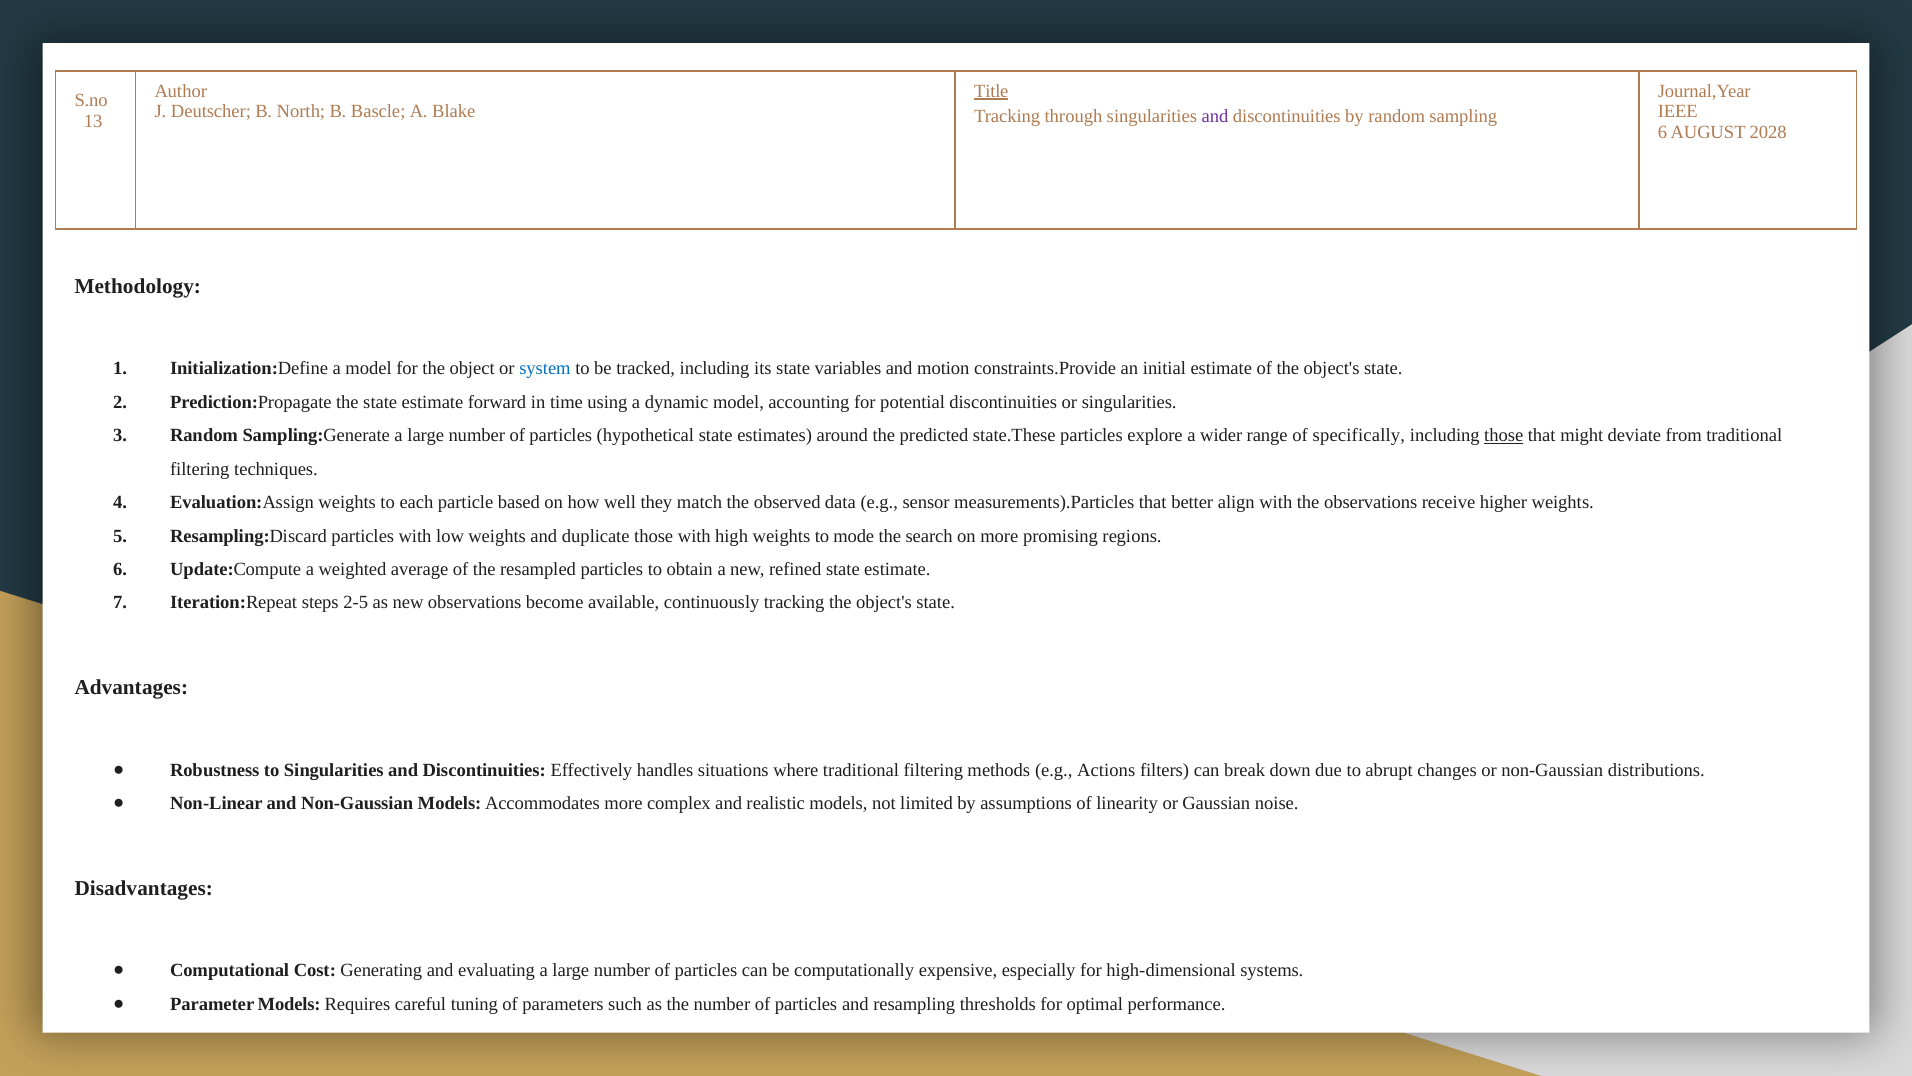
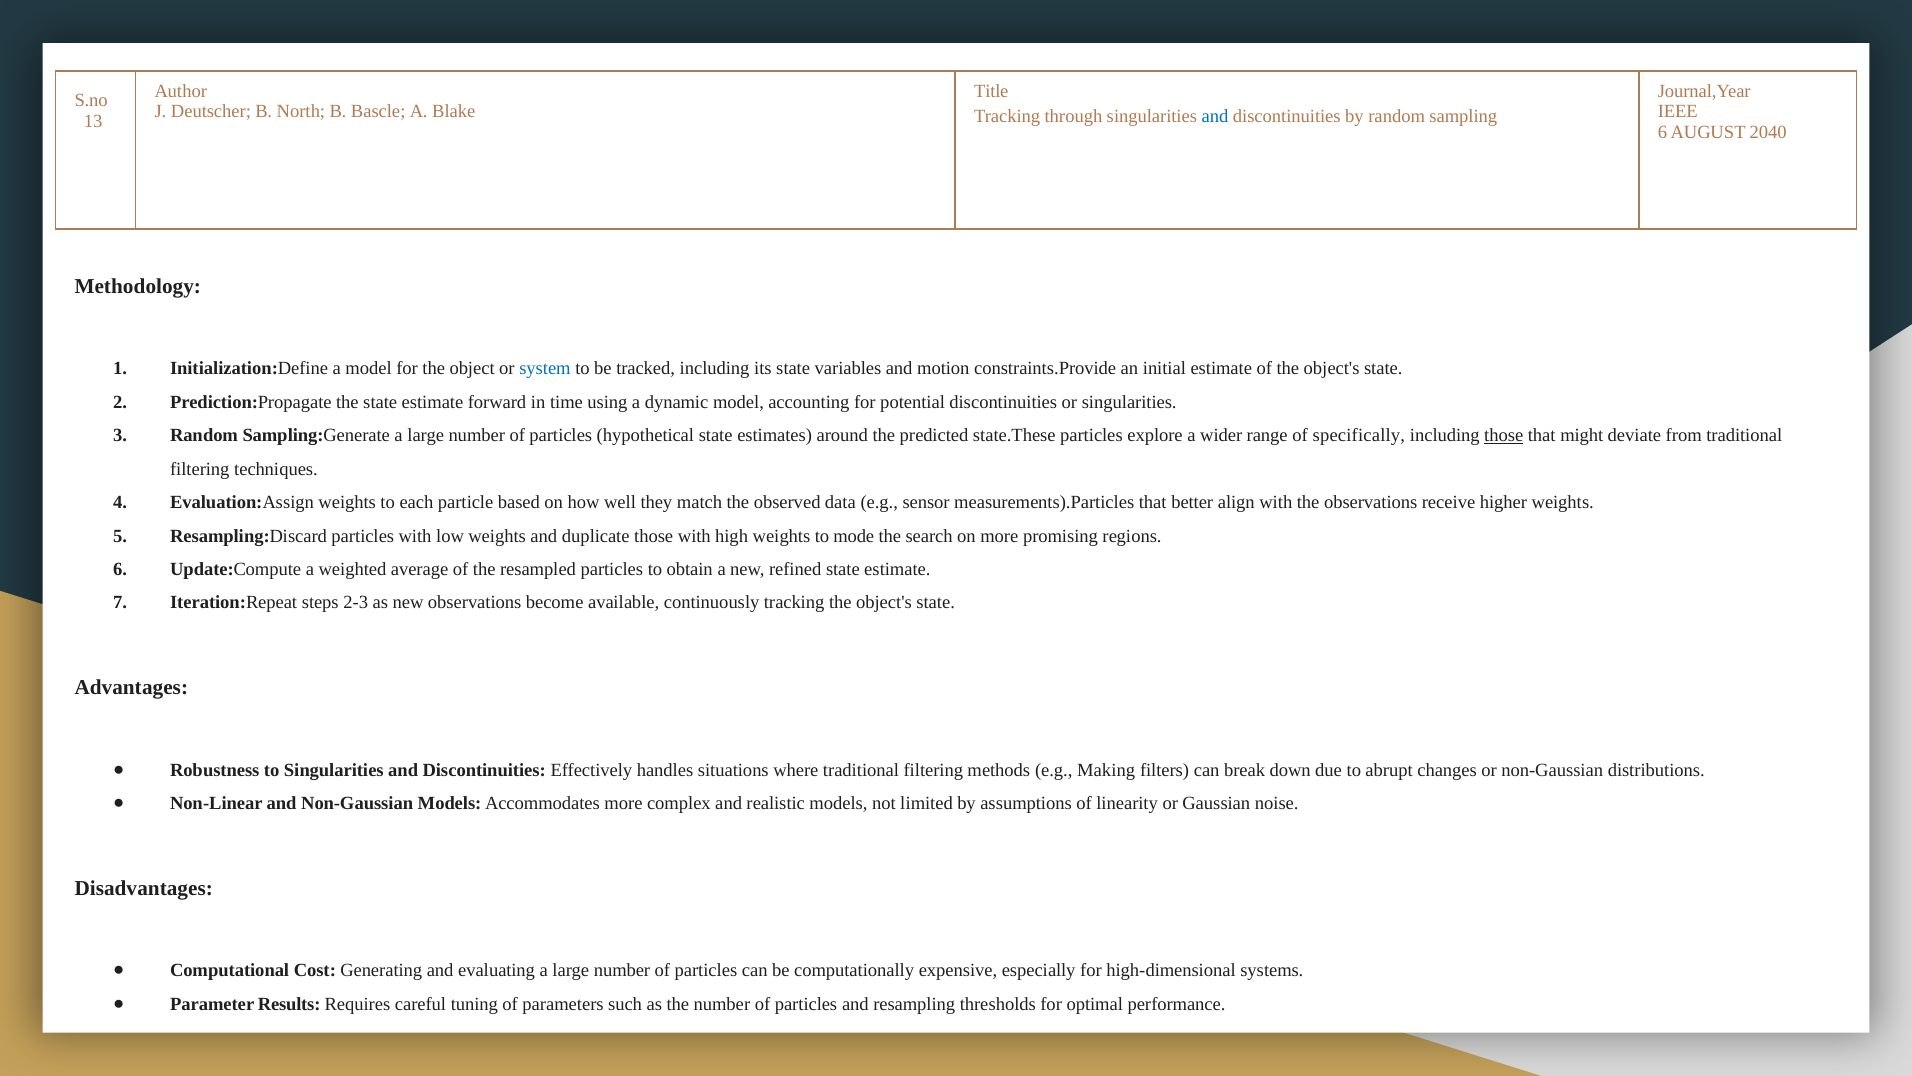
Title underline: present -> none (991, 91)
and colour: purple -> blue (1215, 116)
2028: 2028 -> 2040 (1768, 132)
2-5: 2-5 -> 2-3 (356, 603)
Actions: Actions -> Making (1106, 770)
Parameter Models: Models -> Results (289, 1004)
